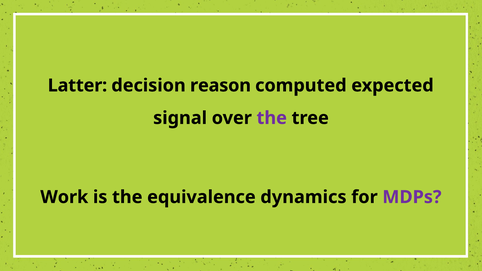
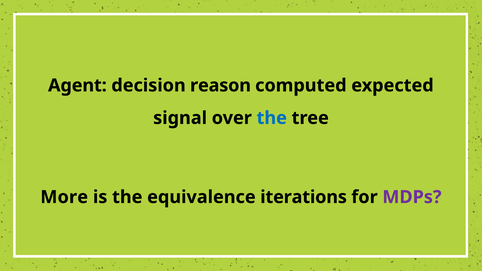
Latter: Latter -> Agent (77, 86)
the colour: purple -> blue (272, 118)
Work: Work -> More (64, 197)
dynamics: dynamics -> iterations (304, 197)
